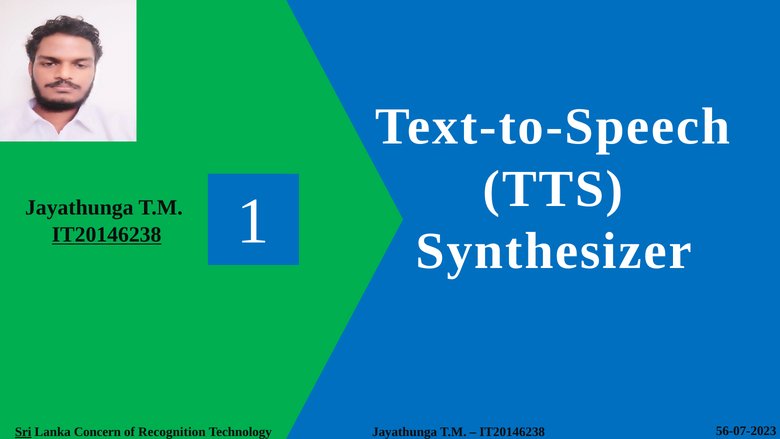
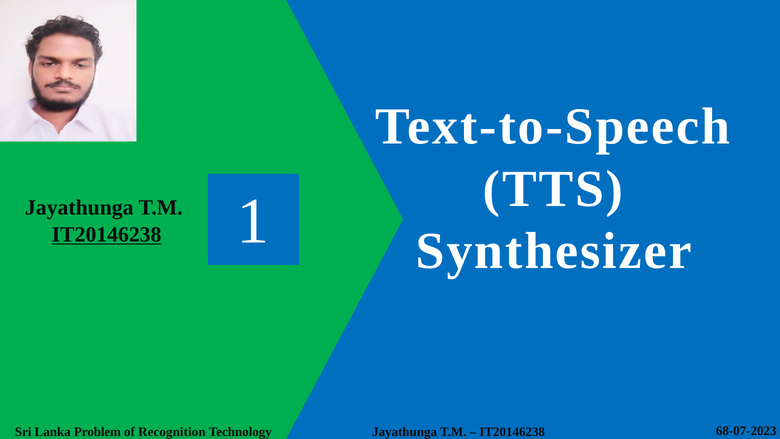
Sri underline: present -> none (23, 432)
Concern: Concern -> Problem (97, 432)
56-07-2023: 56-07-2023 -> 68-07-2023 (746, 431)
